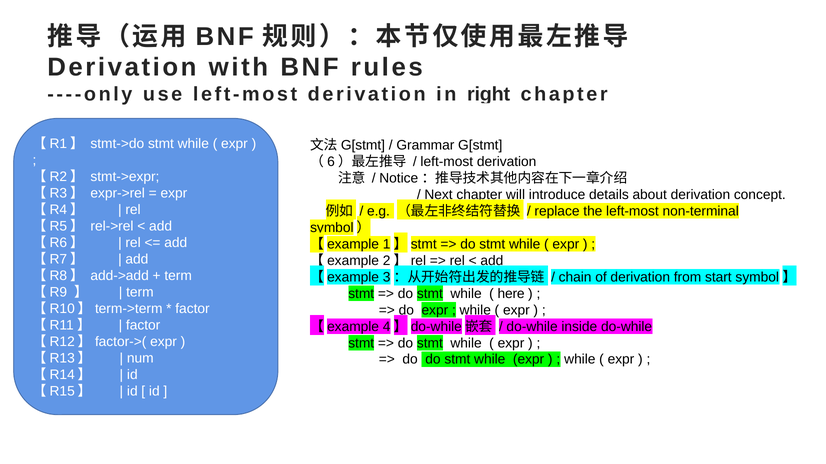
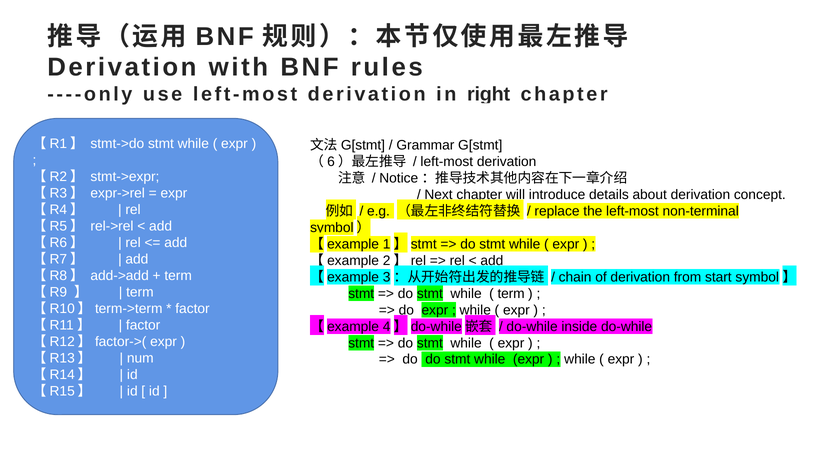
here: here -> term (511, 294)
